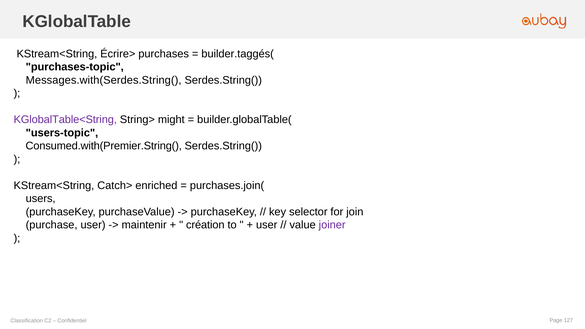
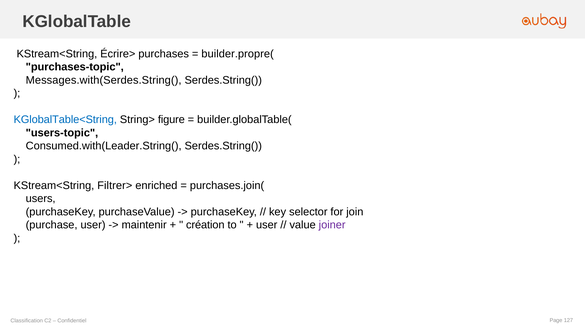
builder.taggés(: builder.taggés( -> builder.propre( (238, 54)
KGlobalTable<String colour: purple -> blue (65, 120)
might: might -> figure (171, 120)
Consumed.with(Premier.String(: Consumed.with(Premier.String( -> Consumed.with(Leader.String( (104, 146)
Catch>: Catch> -> Filtrer> (115, 185)
